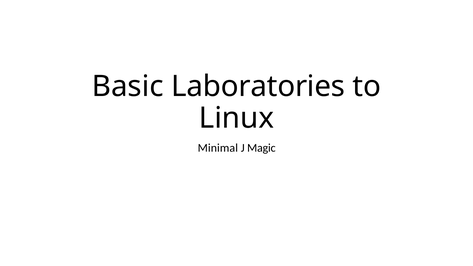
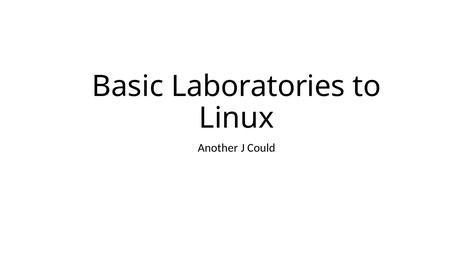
Minimal: Minimal -> Another (218, 148)
Magic: Magic -> Could (261, 148)
